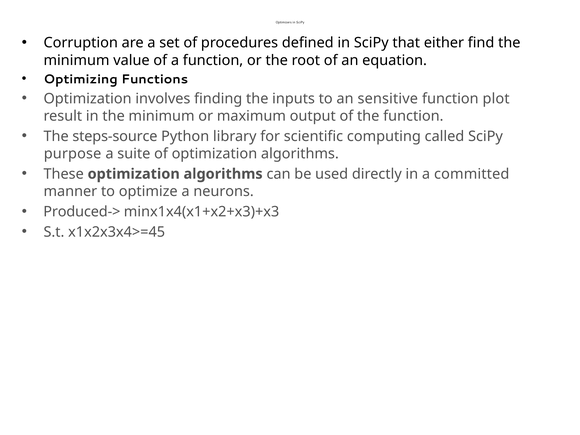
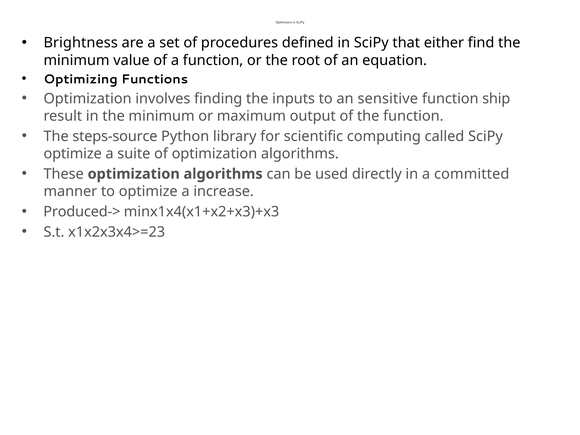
Corruption: Corruption -> Brightness (81, 43)
plot: plot -> ship (496, 99)
purpose: purpose -> optimize (73, 154)
neurons: neurons -> increase (224, 191)
x1x2x3x4>=45: x1x2x3x4>=45 -> x1x2x3x4>=23 (117, 232)
